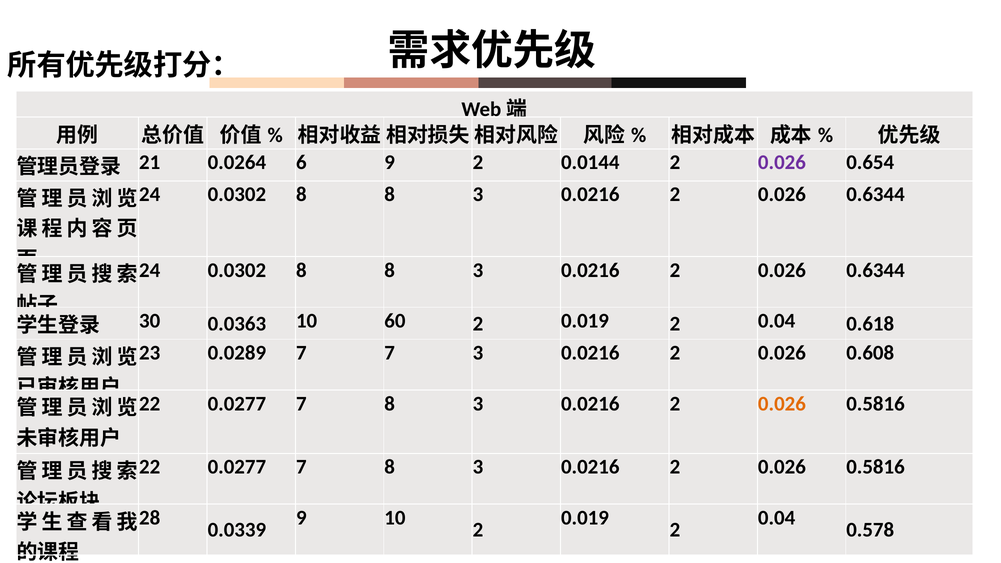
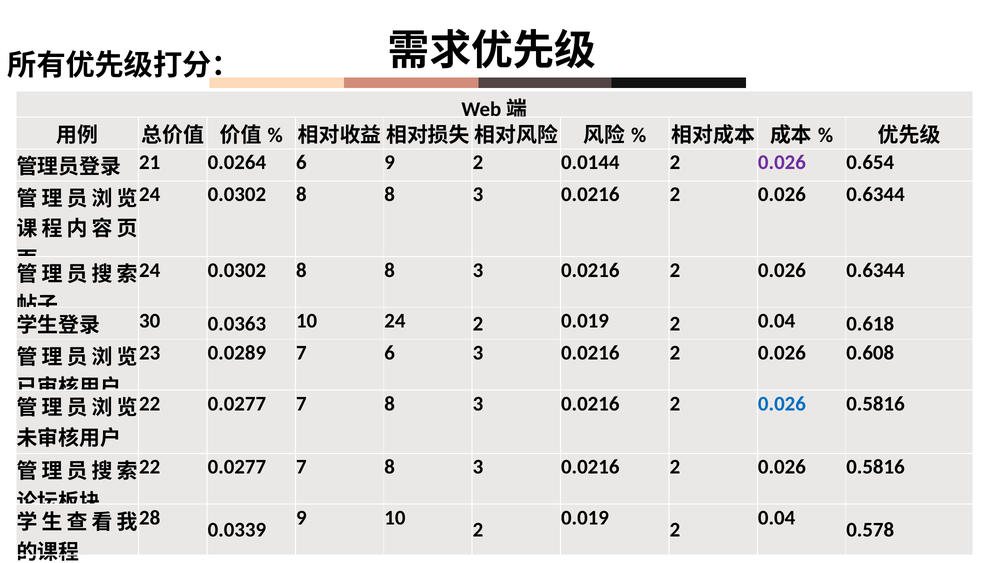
10 60: 60 -> 24 (395, 321)
7 7: 7 -> 6 (390, 353)
0.026 colour: orange -> blue (782, 404)
